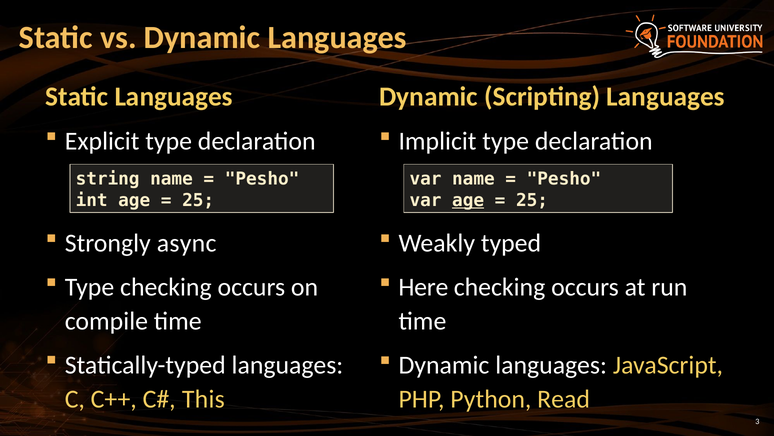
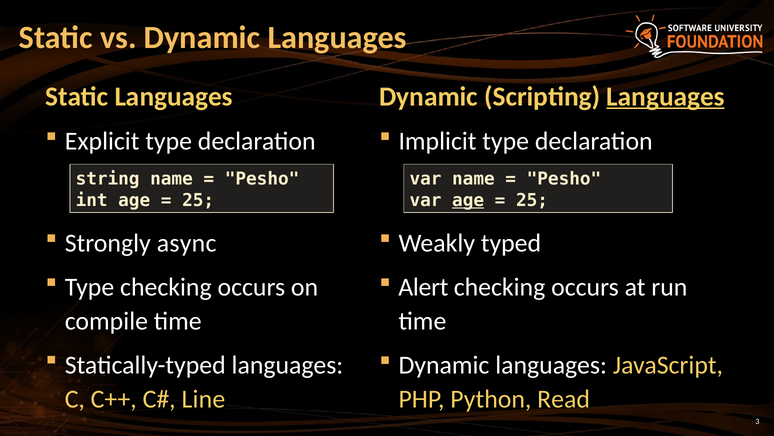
Languages underline: none -> present (666, 96)
Here: Here -> Alert (423, 287)
This: This -> Line (203, 399)
